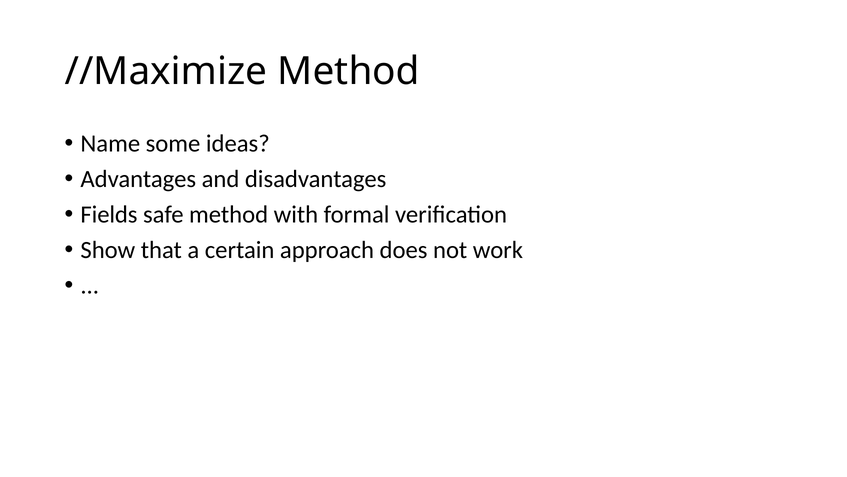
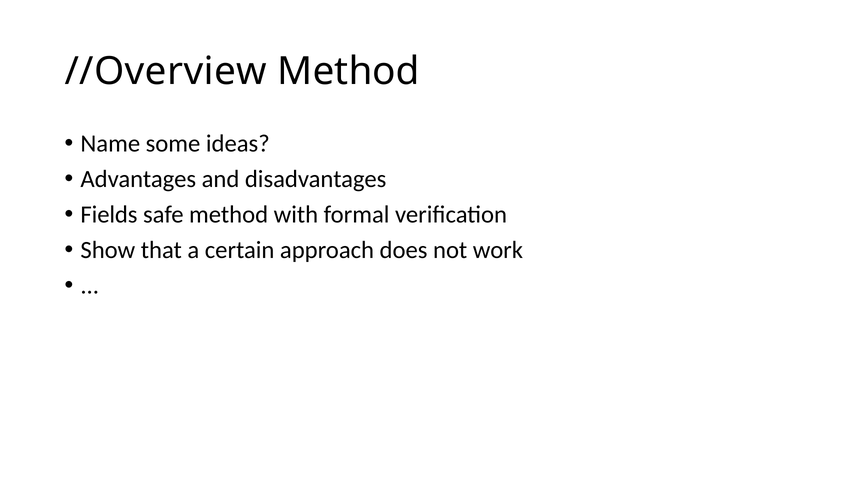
//Maximize: //Maximize -> //Overview (166, 71)
